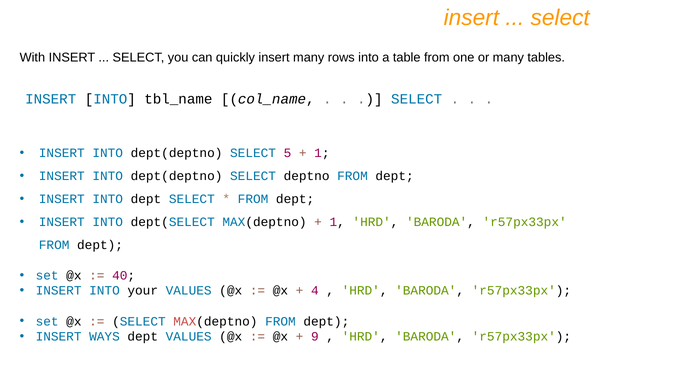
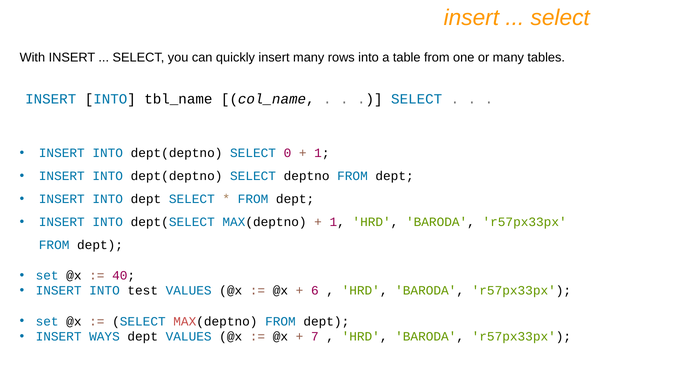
5: 5 -> 0 (287, 153)
your: your -> test (143, 291)
4: 4 -> 6 (315, 291)
9: 9 -> 7 (315, 337)
